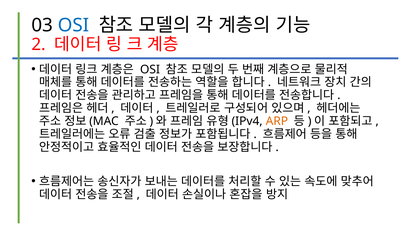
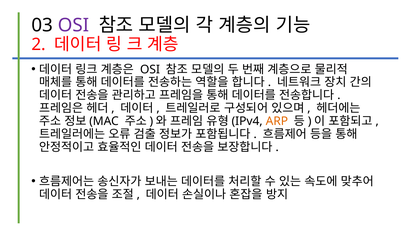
OSI colour: blue -> purple (73, 25)
